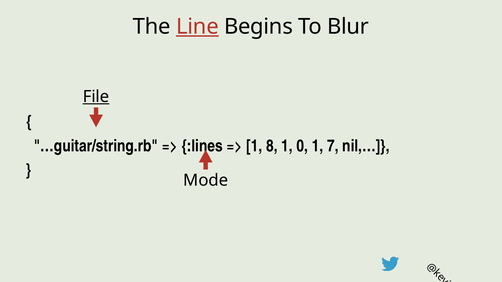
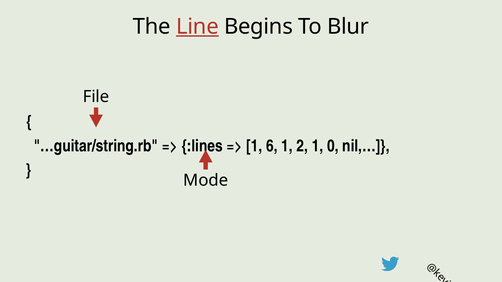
File underline: present -> none (96, 97)
8: 8 -> 6 (272, 146)
0: 0 -> 2 (302, 146)
7: 7 -> 0 (333, 146)
